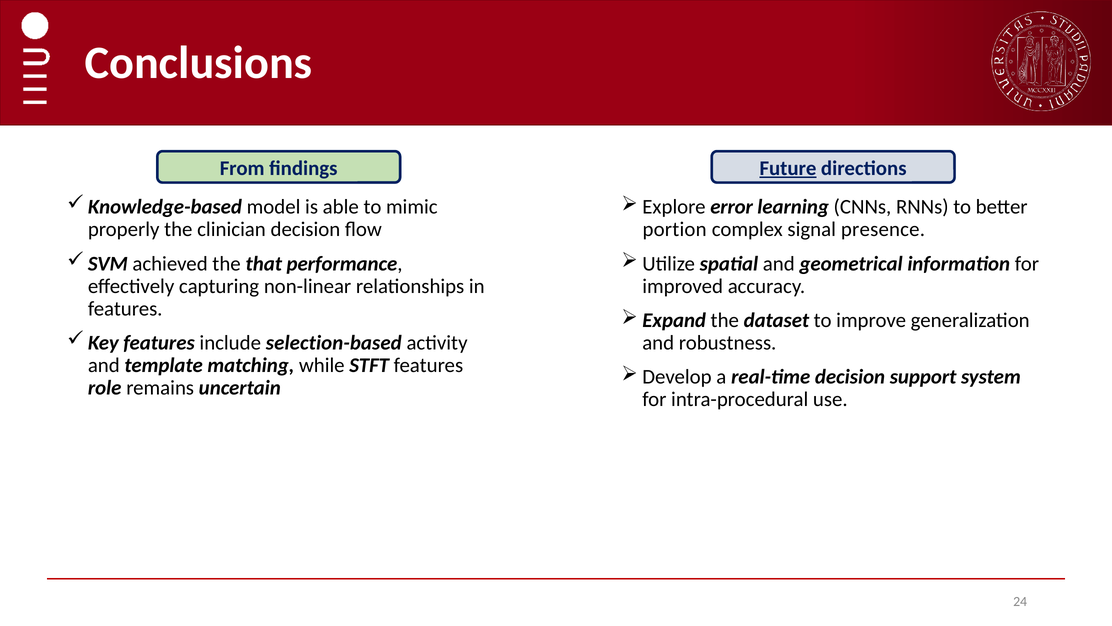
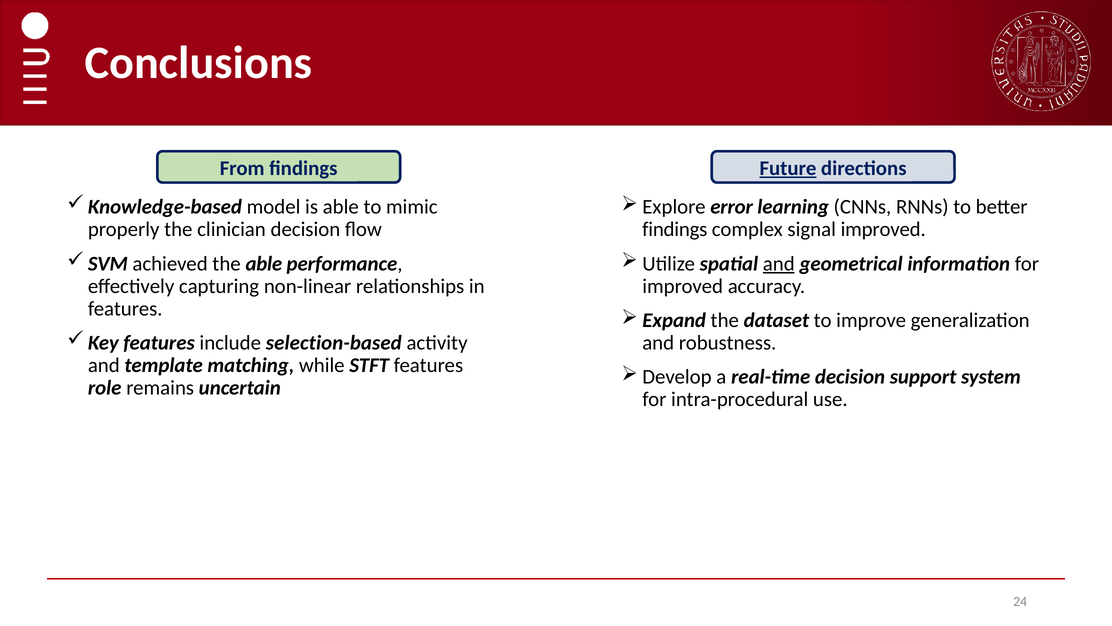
portion: portion -> findings (675, 229)
signal presence: presence -> improved (883, 229)
the that: that -> able (264, 264)
and underline: none -> present (779, 263)
